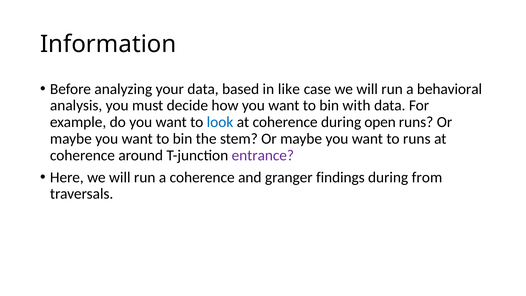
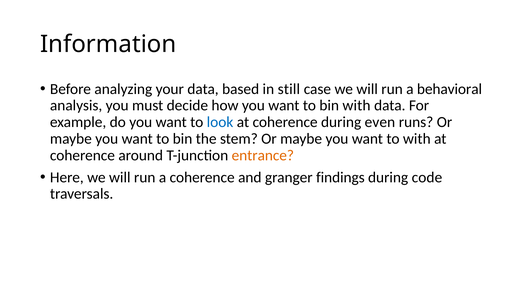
like: like -> still (289, 89)
open: open -> even (380, 122)
to runs: runs -> with (417, 139)
entrance colour: purple -> orange (263, 155)
from: from -> code (427, 177)
